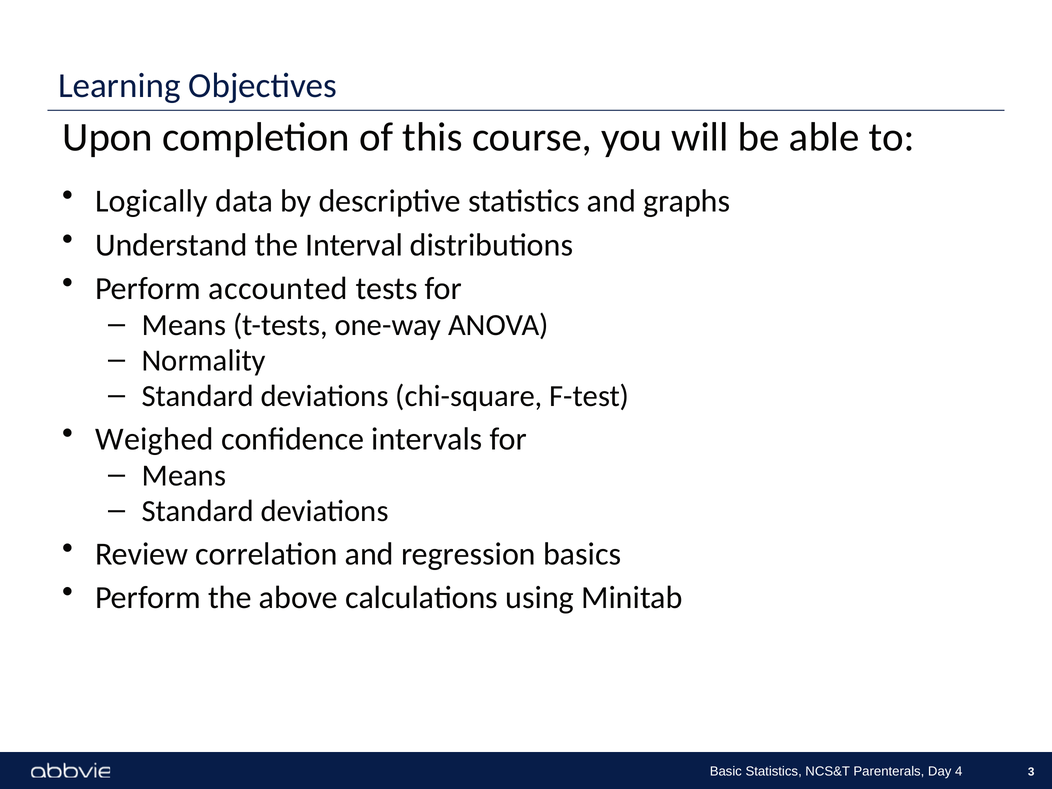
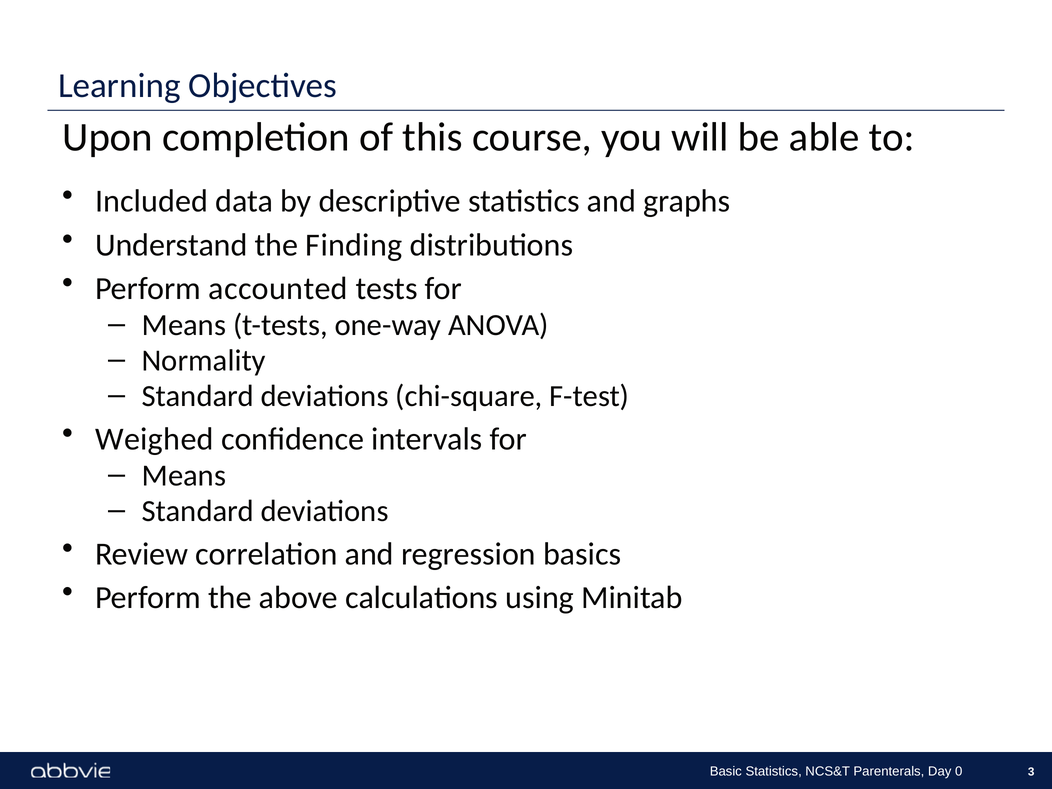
Logically: Logically -> Included (152, 201)
Interval: Interval -> Finding (354, 245)
4: 4 -> 0 (959, 772)
